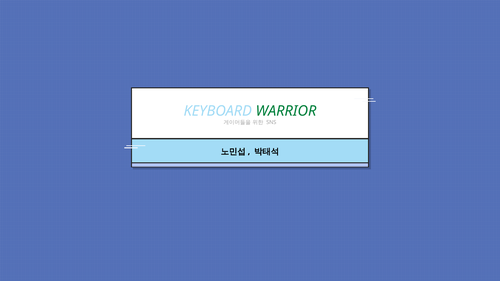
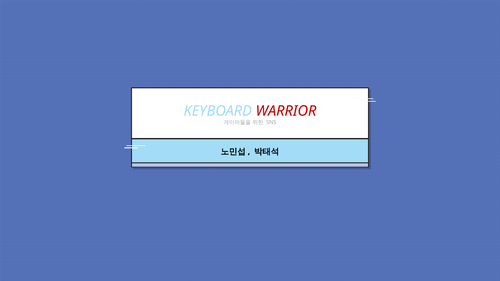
WARRIOR colour: green -> red (286, 111)
